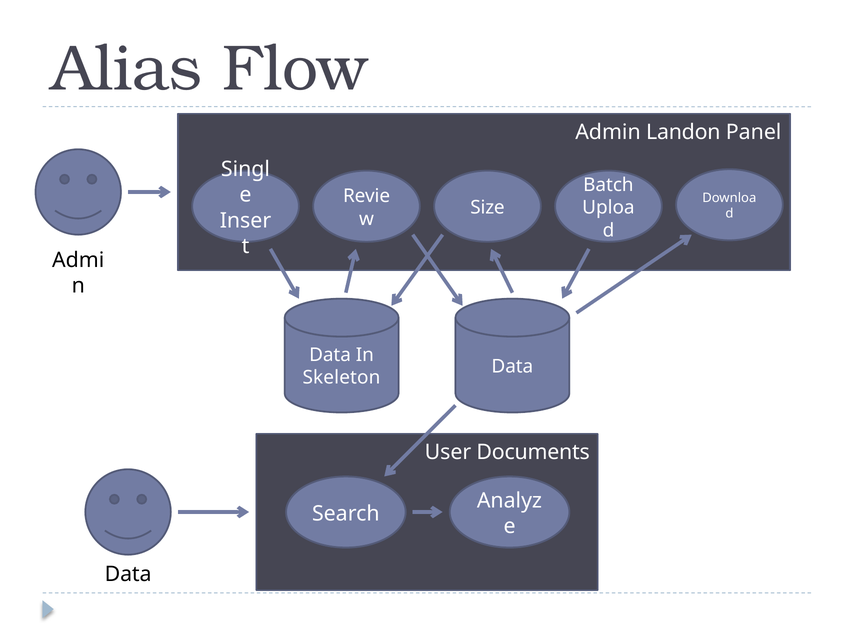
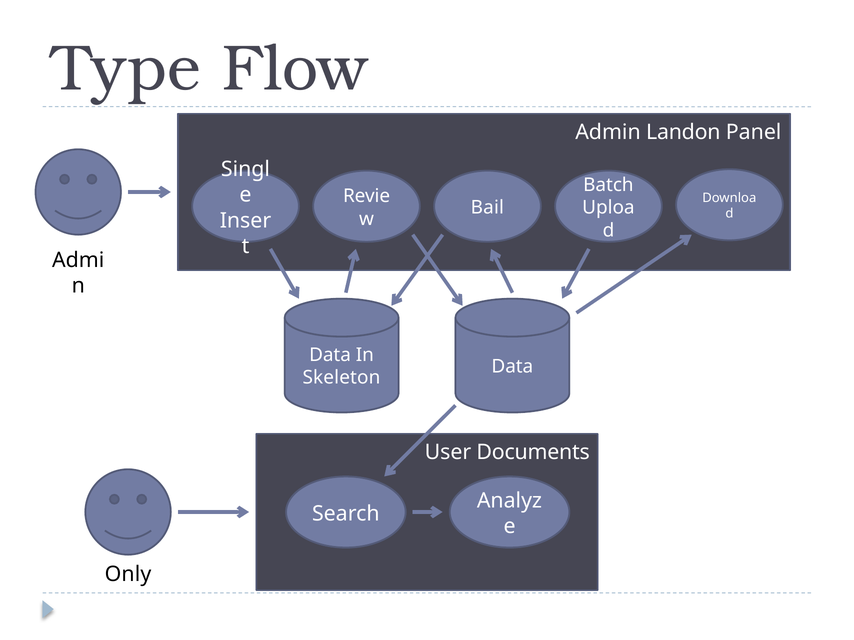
Alias: Alias -> Type (126, 69)
Size: Size -> Bail (487, 208)
Data: Data -> Only (128, 575)
